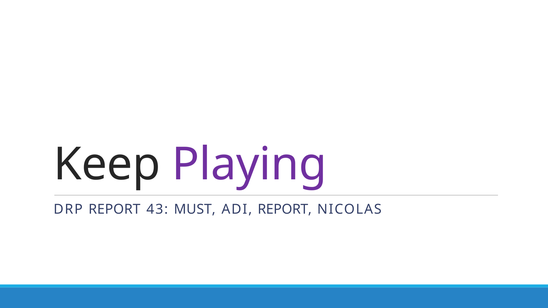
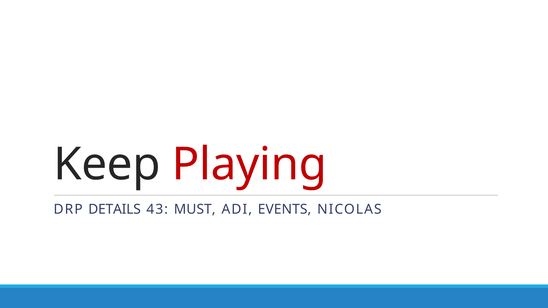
Playing colour: purple -> red (249, 165)
DRP REPORT: REPORT -> DETAILS (115, 210)
ADI REPORT: REPORT -> EVENTS (285, 210)
